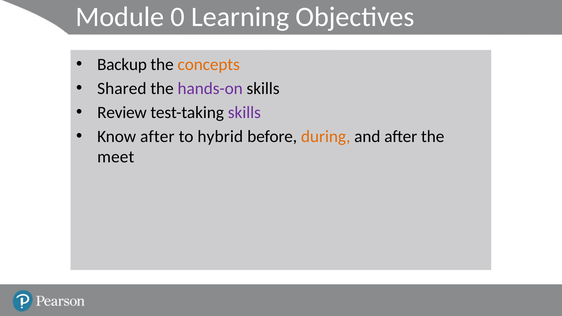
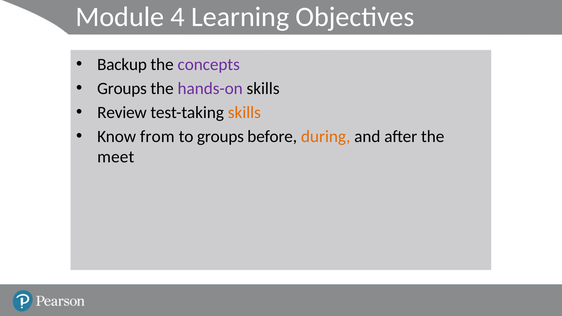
0: 0 -> 4 (178, 17)
concepts colour: orange -> purple (209, 64)
Shared: Shared -> Groups (122, 88)
skills colour: purple -> orange (244, 112)
Know after: after -> from (157, 136)
to hybrid: hybrid -> groups (220, 136)
